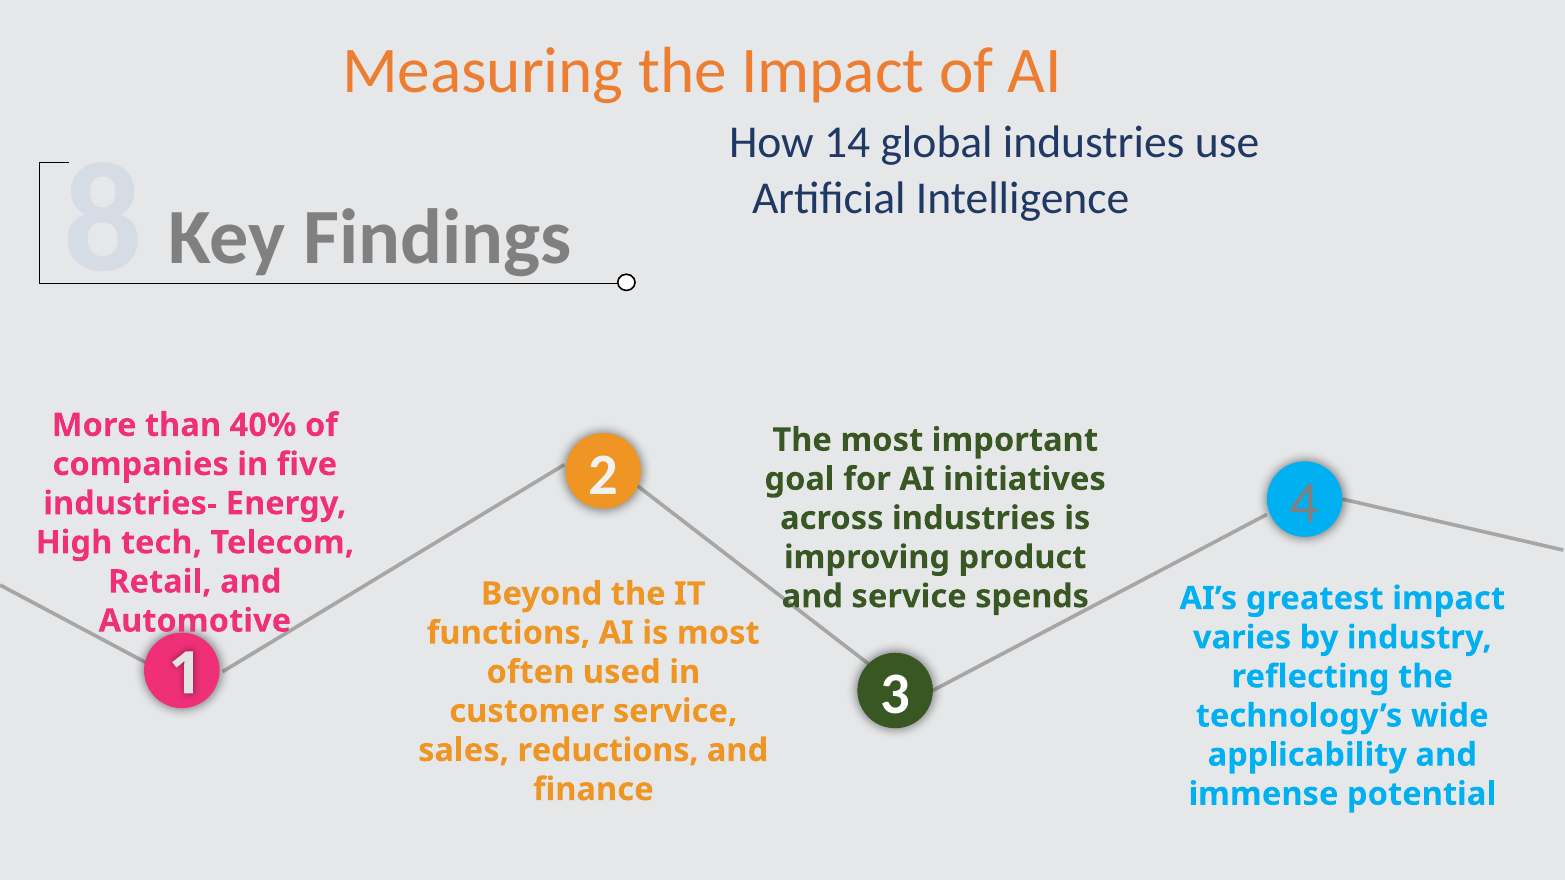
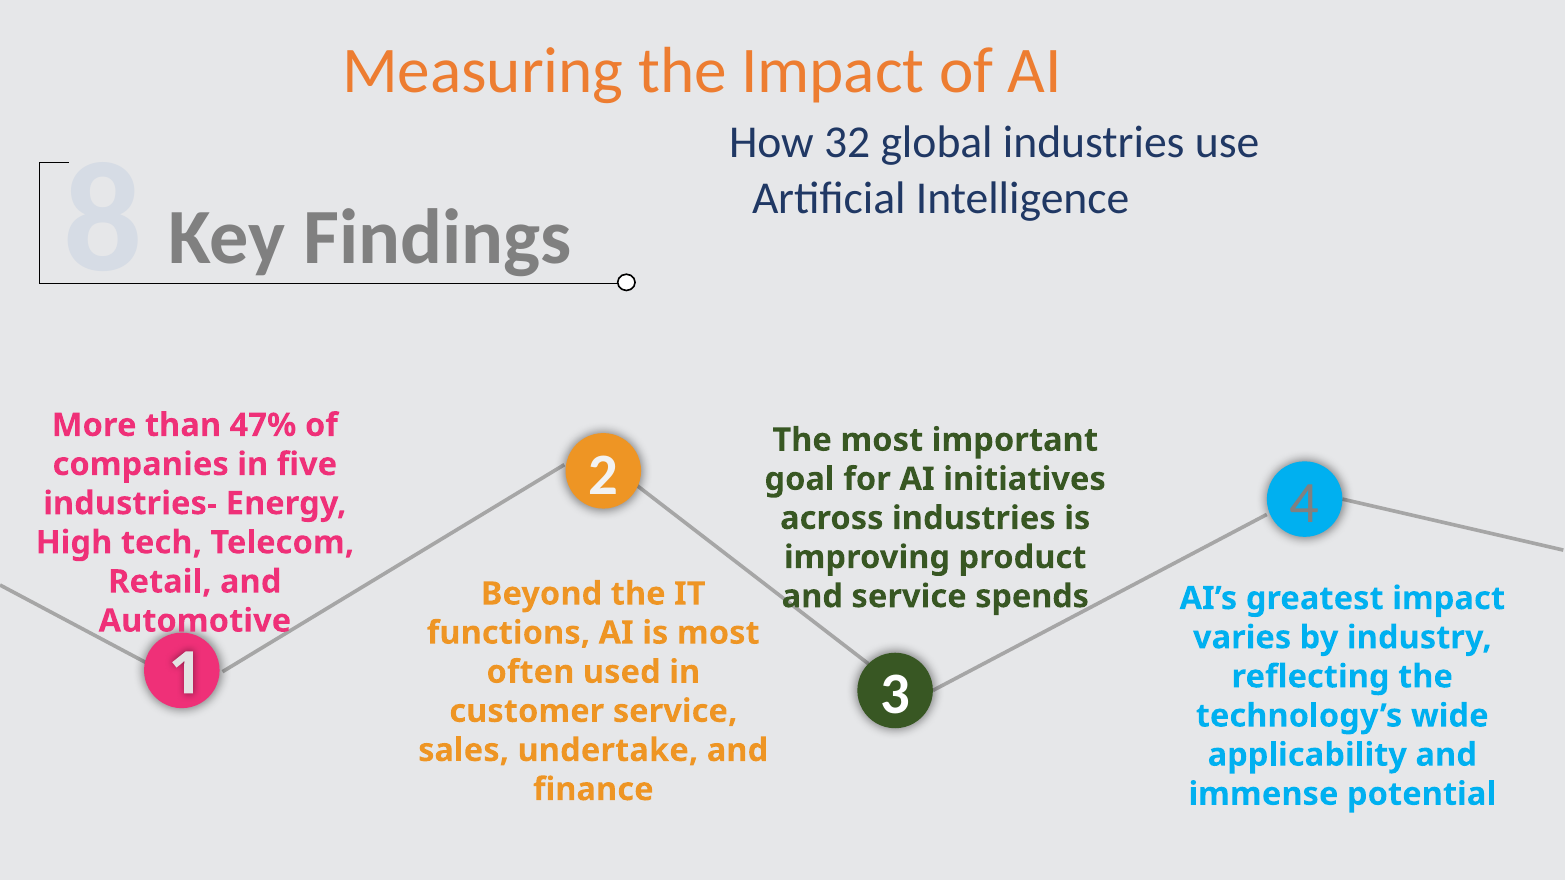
14: 14 -> 32 (847, 142)
40%: 40% -> 47% (263, 425)
reductions: reductions -> undertake (608, 751)
